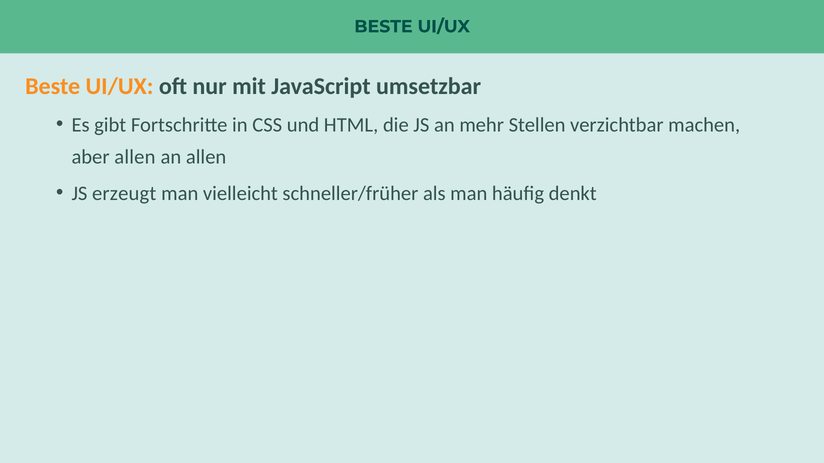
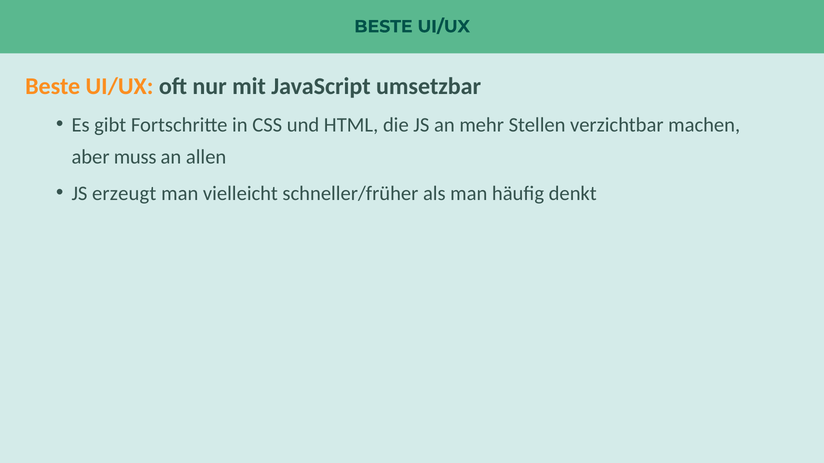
aber allen: allen -> muss (135, 157)
